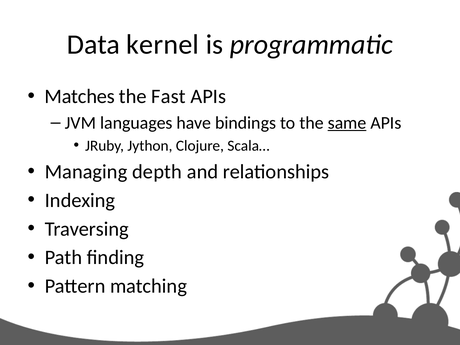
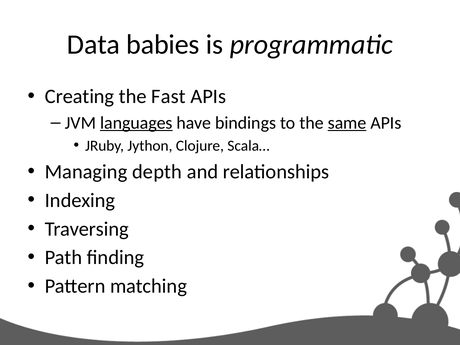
kernel: kernel -> babies (163, 45)
Matches: Matches -> Creating (80, 96)
languages underline: none -> present (136, 123)
